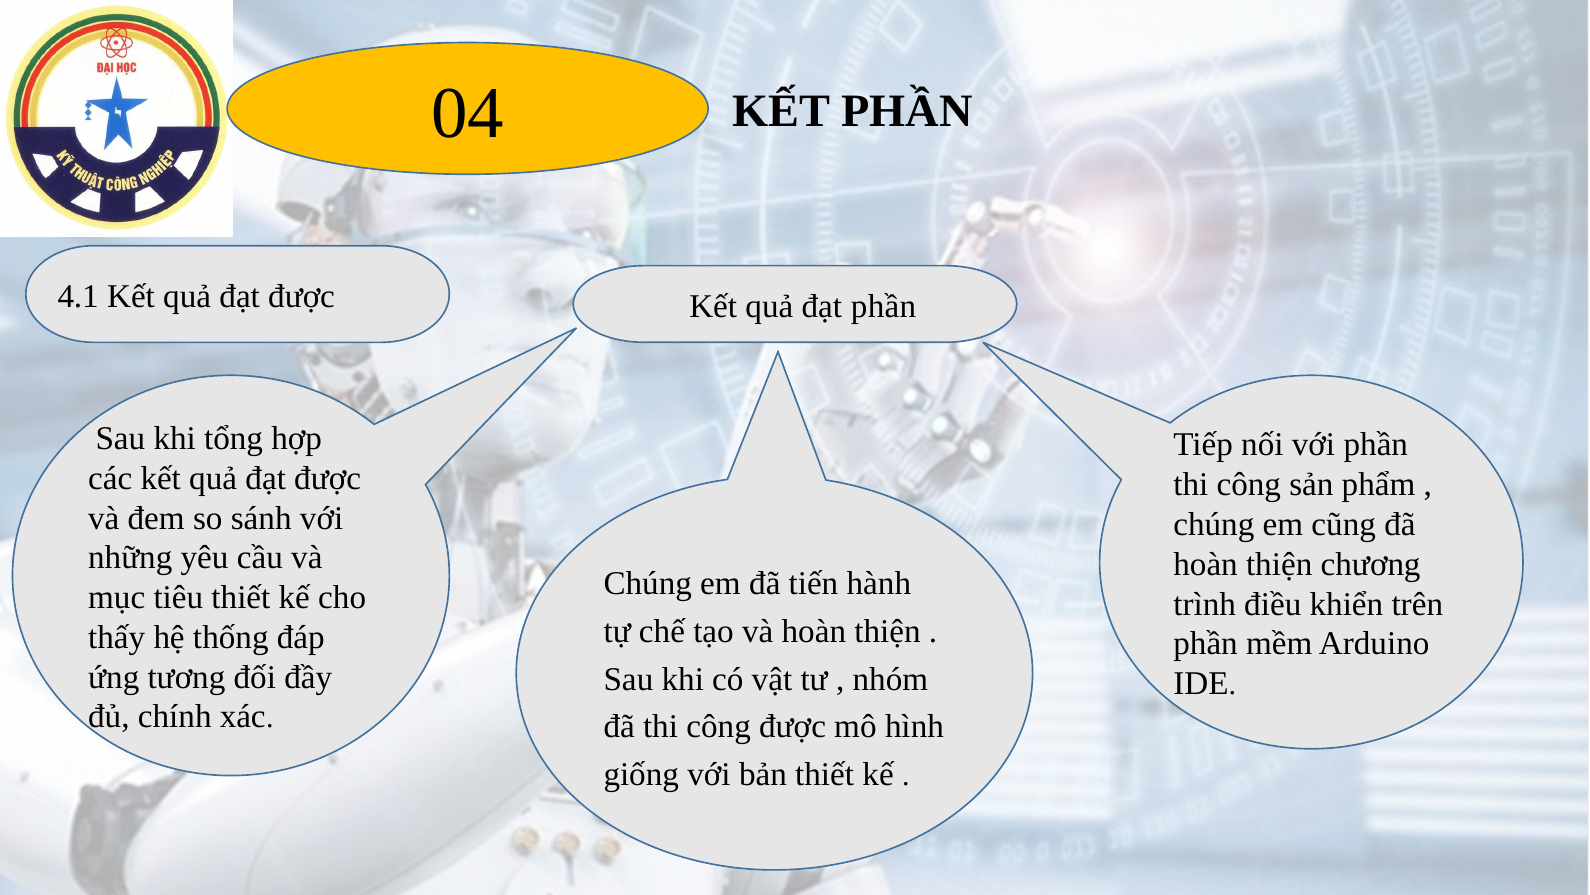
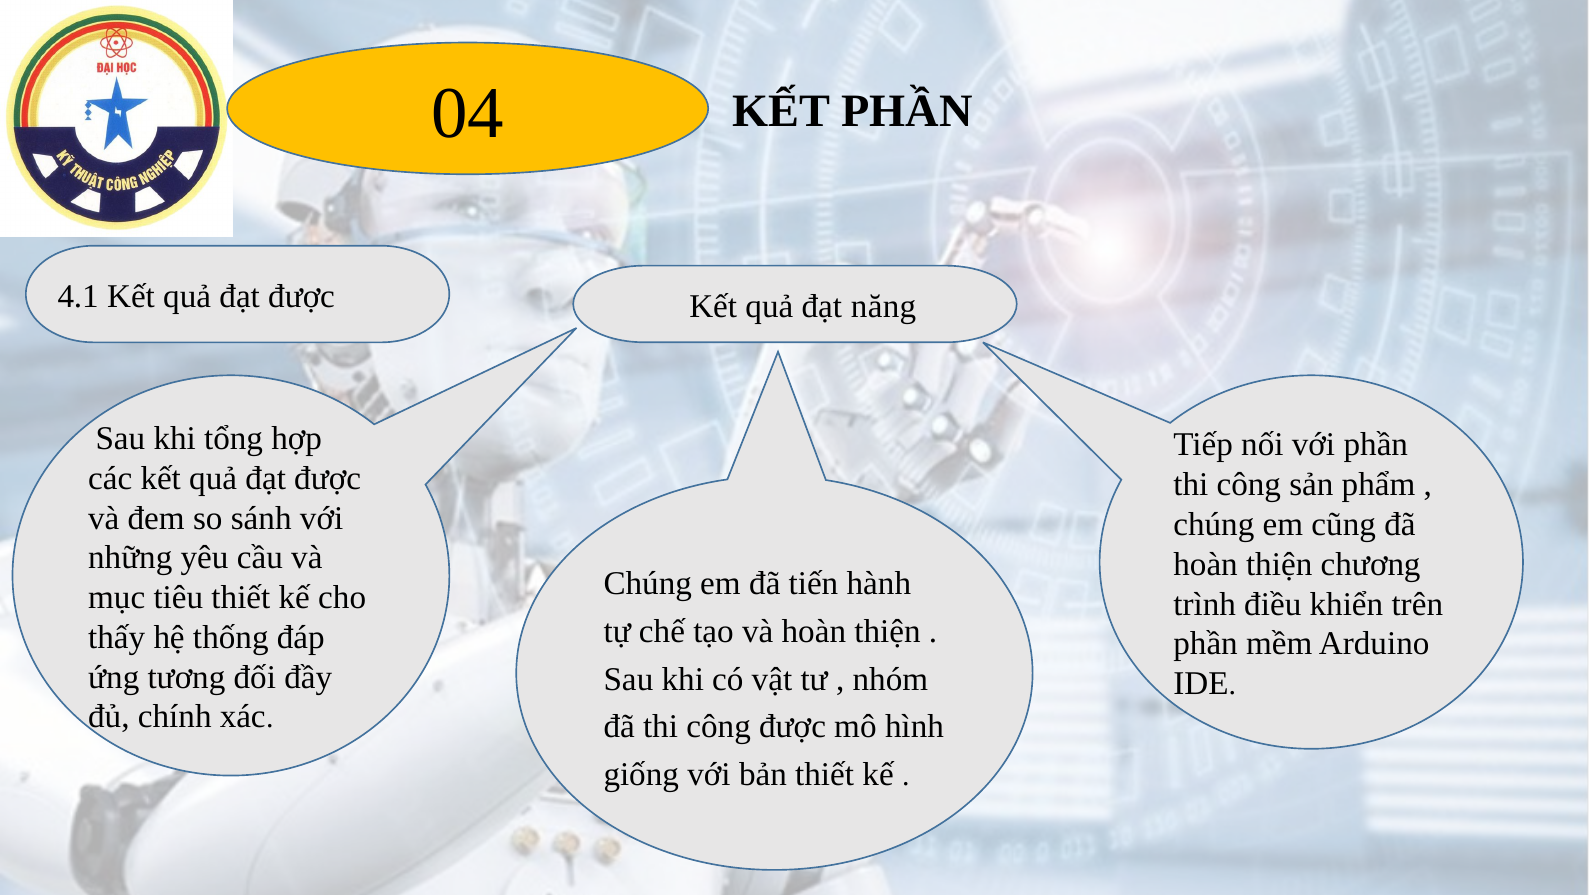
đạt phần: phần -> năng (884, 306)
